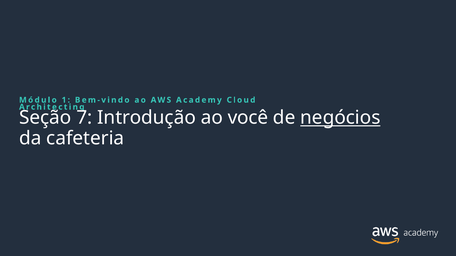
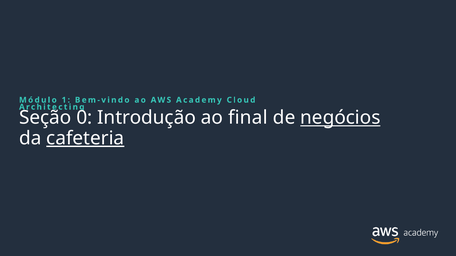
7: 7 -> 0 (84, 118)
você: você -> final (248, 118)
cafeteria underline: none -> present (85, 138)
